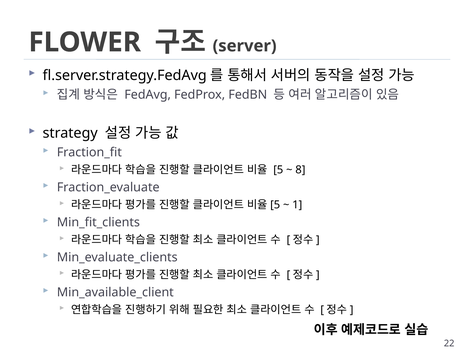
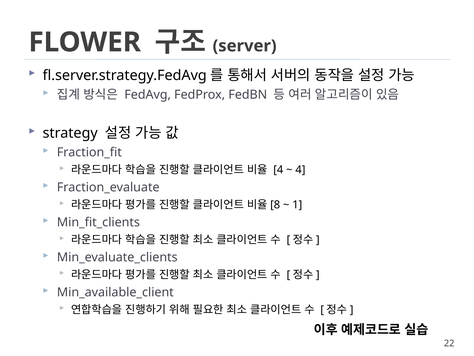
5: 5 -> 4 (278, 170)
8: 8 -> 4 (300, 170)
5: 5 -> 8 (275, 205)
